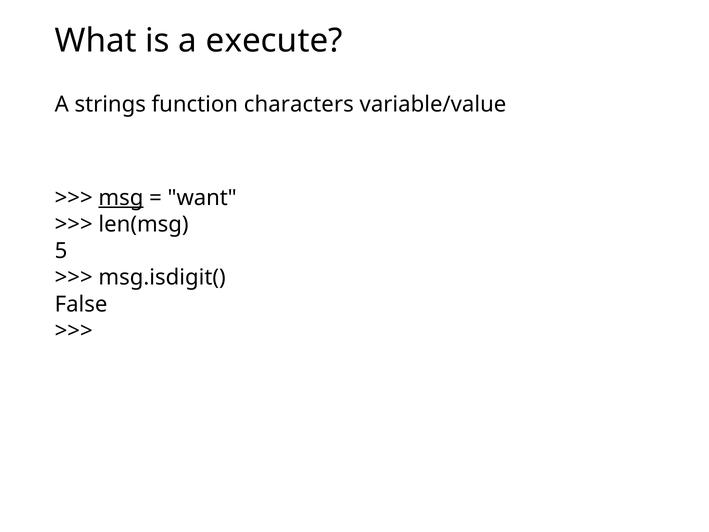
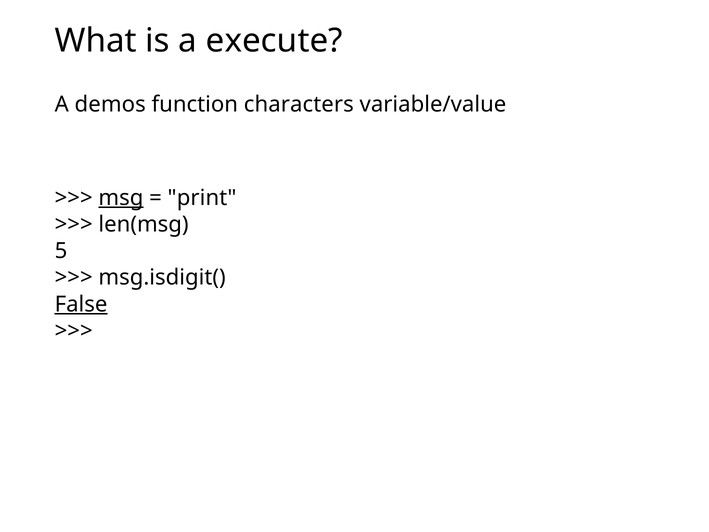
strings: strings -> demos (110, 104)
want: want -> print (202, 198)
False underline: none -> present (81, 304)
